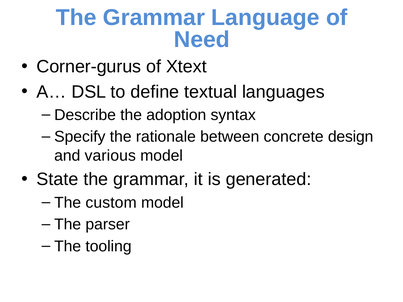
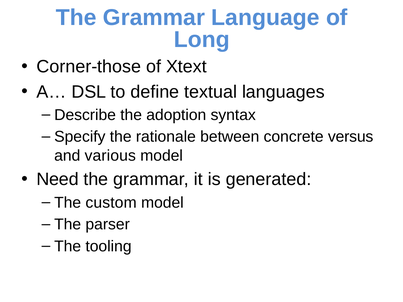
Need: Need -> Long (202, 40)
Corner-gurus: Corner-gurus -> Corner-those (89, 67)
design: design -> versus (351, 137)
State: State -> Need (58, 180)
